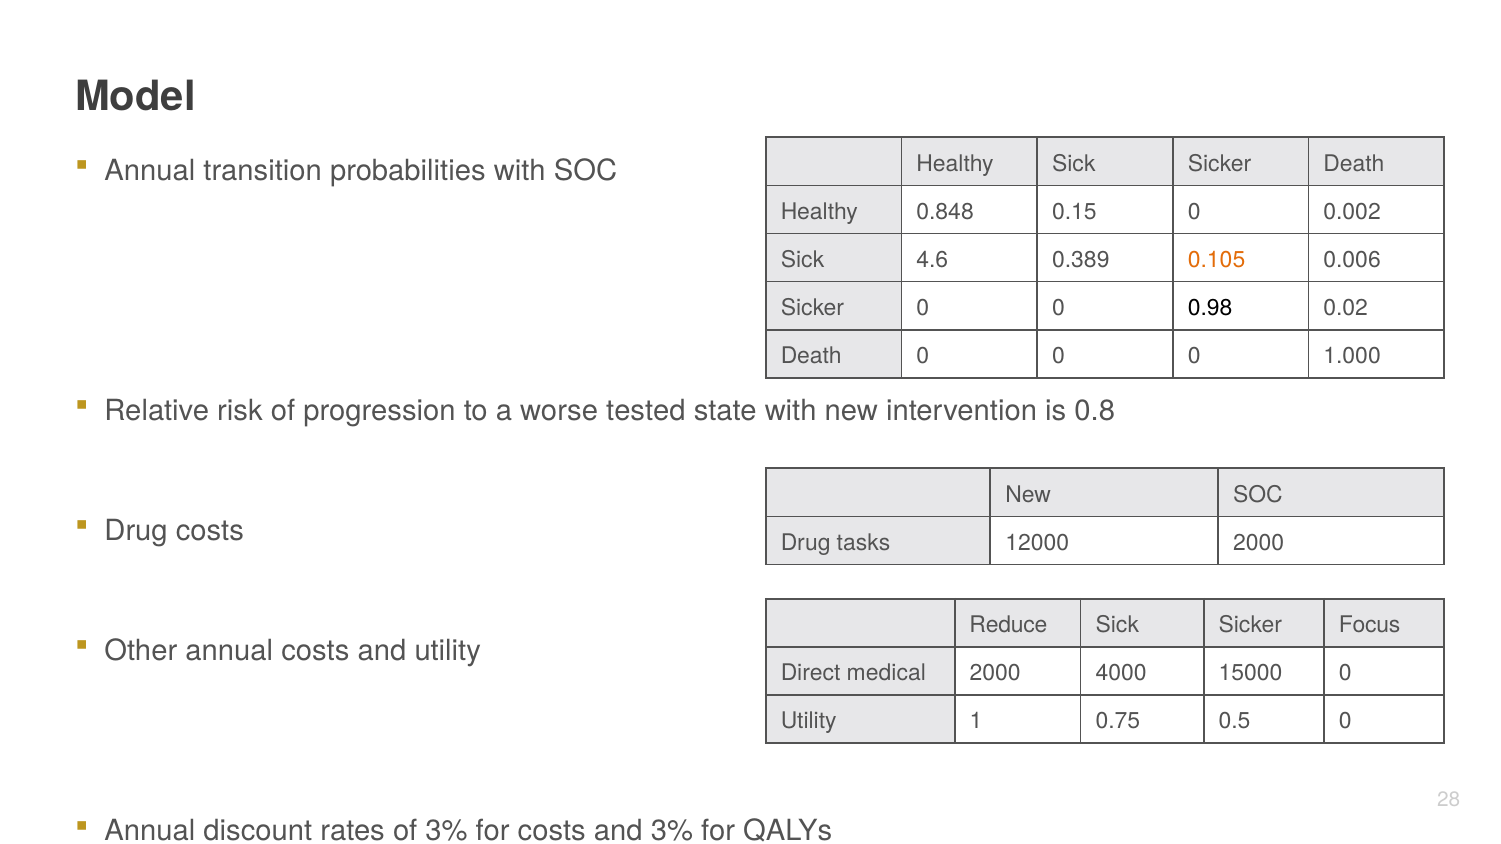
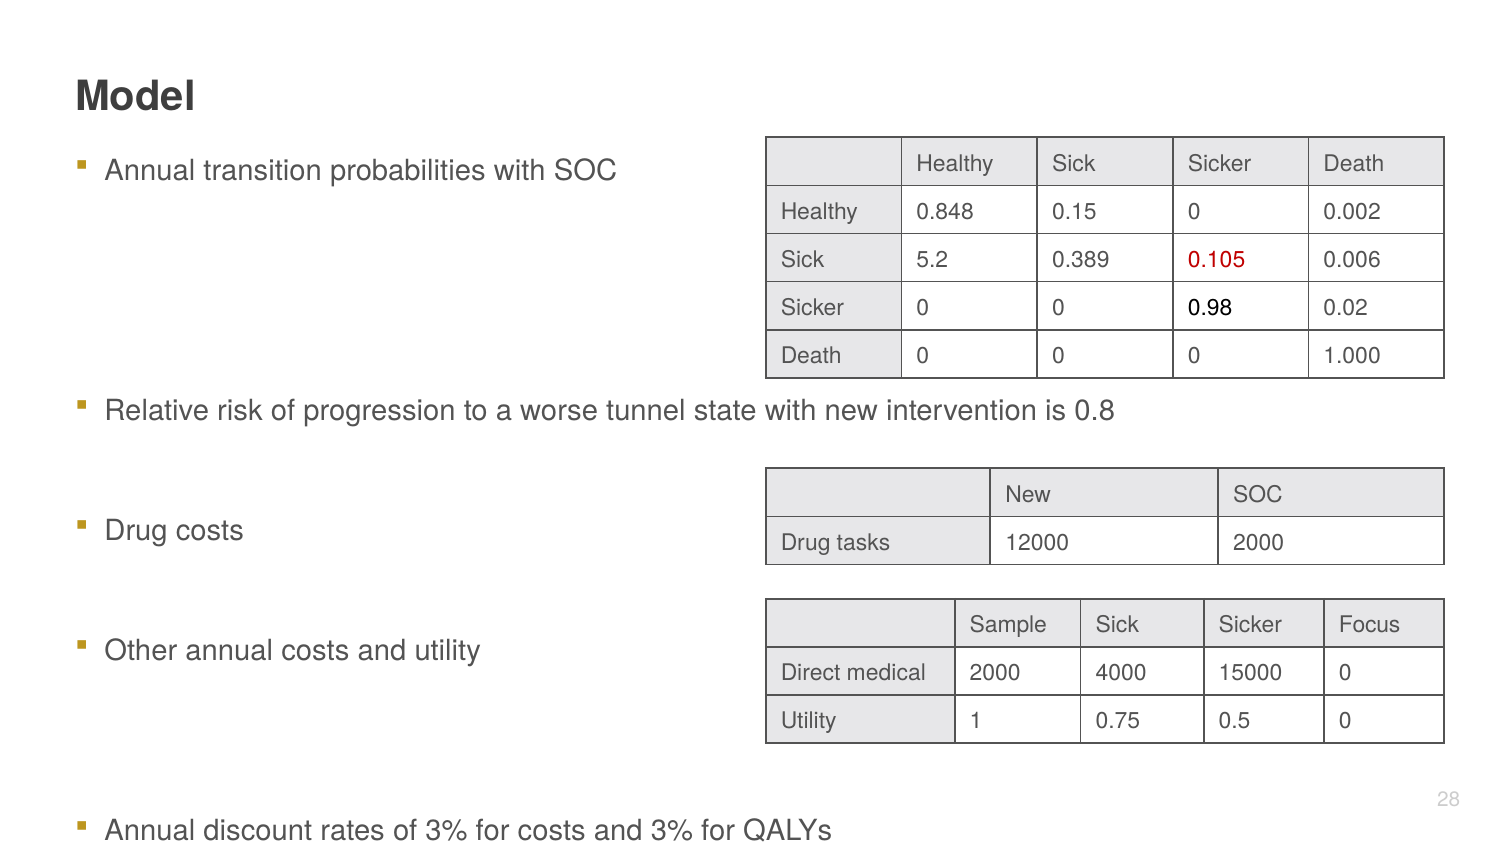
4.6: 4.6 -> 5.2 (932, 260)
0.105 colour: orange -> red (1217, 260)
tested: tested -> tunnel (646, 411)
Reduce: Reduce -> Sample (1008, 625)
